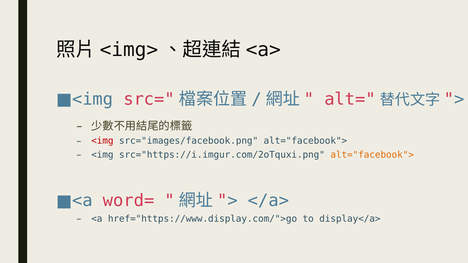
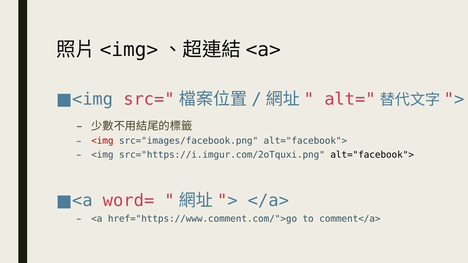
alt="facebook"> colour: orange -> black (372, 155)
href="https://www.display.com/">go: href="https://www.display.com/">go -> href="https://www.comment.com/">go (203, 219)
display</a>: display</a> -> comment</a> (350, 219)
